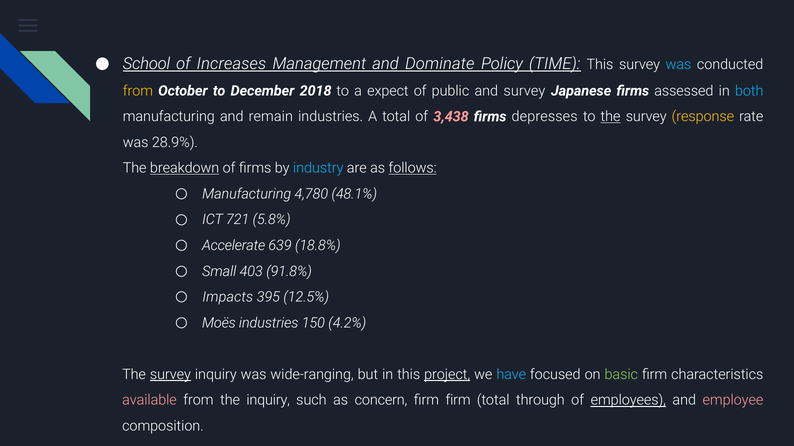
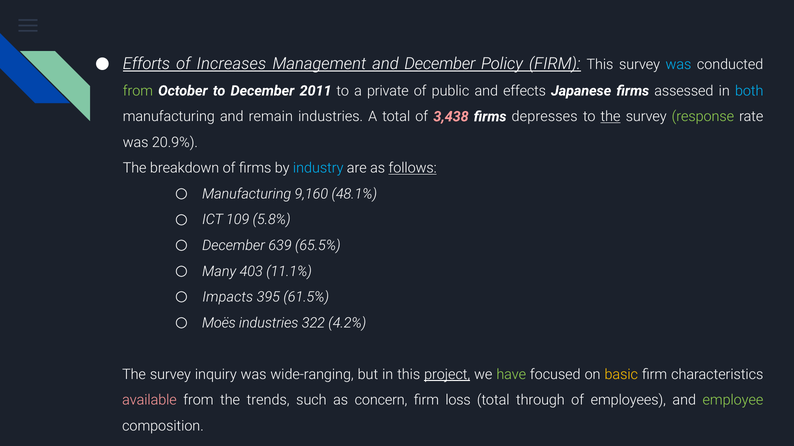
School: School -> Efforts (146, 64)
and Dominate: Dominate -> December (440, 64)
Policy TIME: TIME -> FIRM (555, 64)
from colour: yellow -> light green (138, 91)
2018: 2018 -> 2011 (316, 91)
expect: expect -> private (388, 91)
and survey: survey -> effects (525, 91)
response colour: yellow -> light green (703, 117)
28.9%: 28.9% -> 20.9% (175, 143)
breakdown underline: present -> none (185, 168)
4,780: 4,780 -> 9,160 (311, 194)
721: 721 -> 109 (238, 220)
Accelerate: Accelerate -> December (234, 246)
18.8%: 18.8% -> 65.5% (318, 246)
Small: Small -> Many (219, 272)
91.8%: 91.8% -> 11.1% (289, 272)
12.5%: 12.5% -> 61.5% (306, 297)
150: 150 -> 322 (313, 323)
survey underline: present -> none (170, 375)
have colour: light blue -> light green (511, 375)
basic colour: light green -> yellow (621, 375)
the inquiry: inquiry -> trends (268, 401)
firm firm: firm -> loss (458, 401)
employees underline: present -> none (628, 401)
employee colour: pink -> light green (733, 401)
